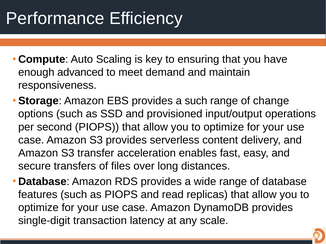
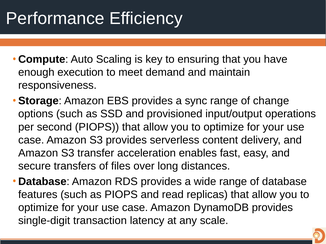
advanced: advanced -> execution (80, 72)
a such: such -> sync (196, 101)
